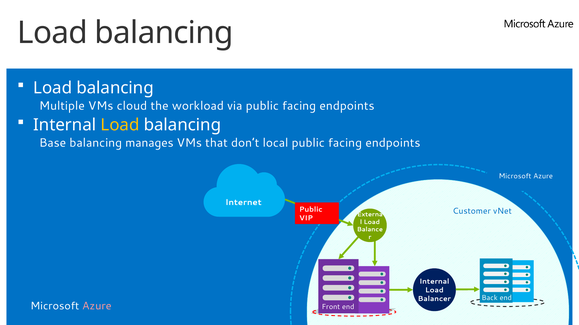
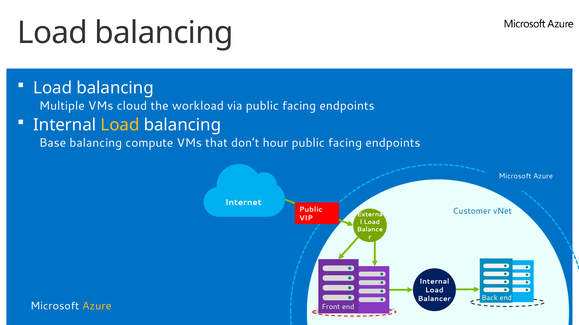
manages: manages -> compute (149, 143)
local: local -> hour (275, 143)
Azure colour: pink -> yellow (97, 306)
